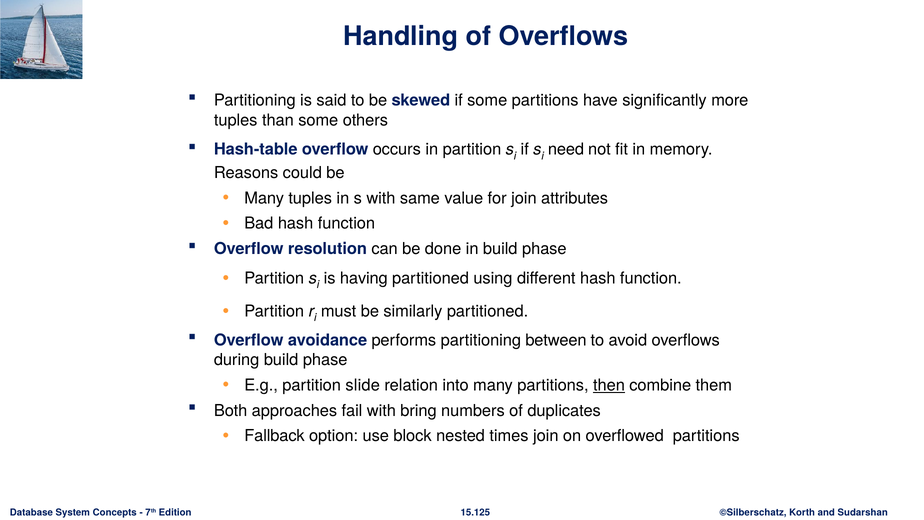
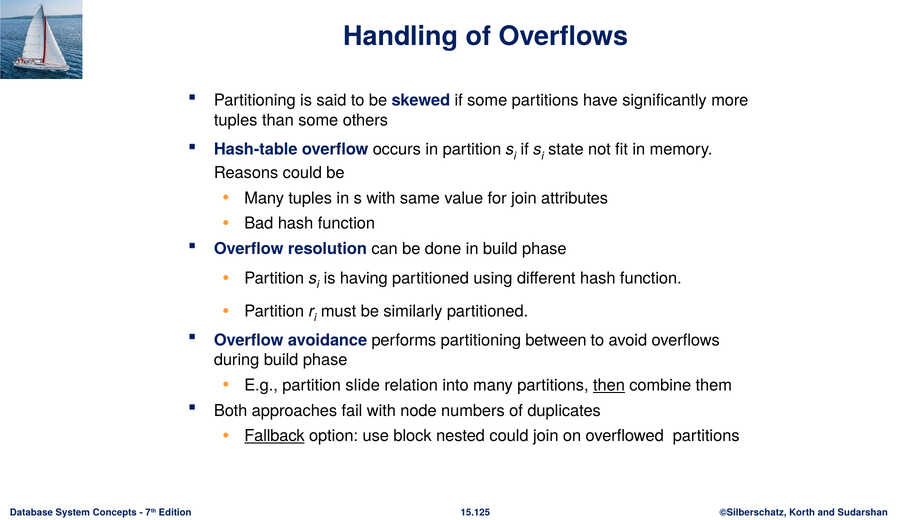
need: need -> state (566, 149)
bring: bring -> node (419, 411)
Fallback underline: none -> present (275, 436)
nested times: times -> could (509, 436)
